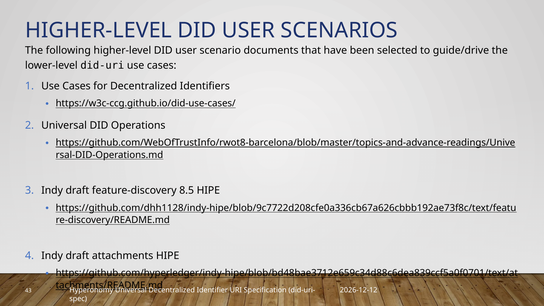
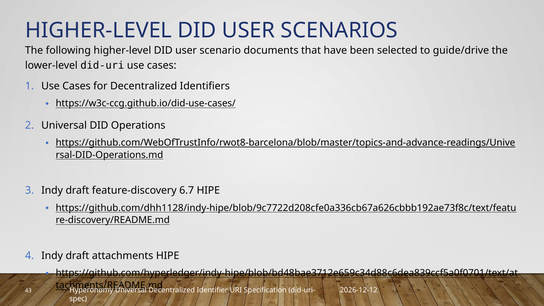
8.5: 8.5 -> 6.7 (187, 190)
